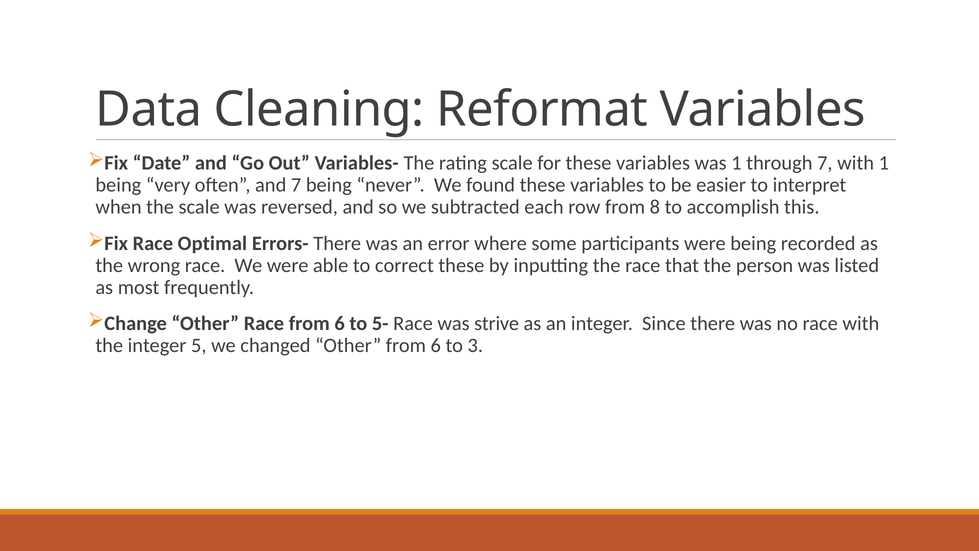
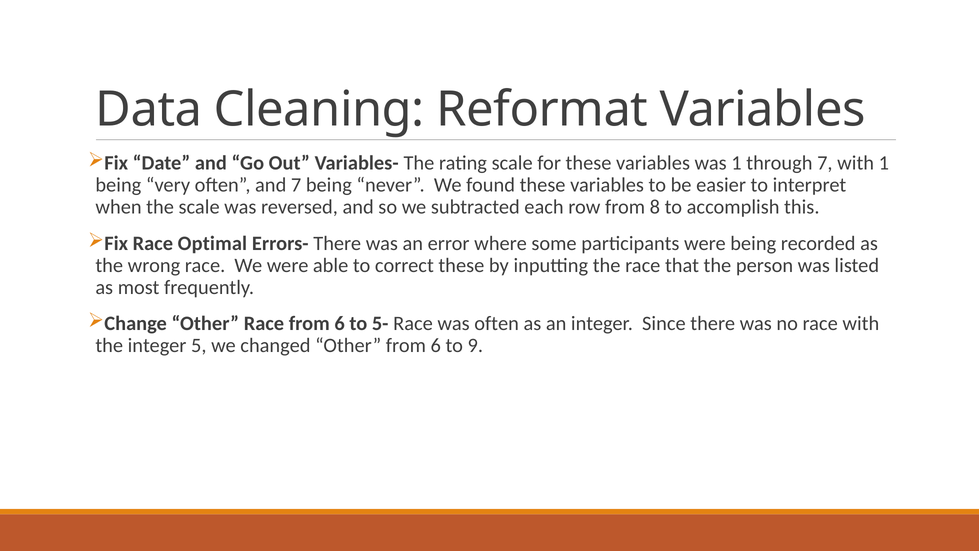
was strive: strive -> often (497, 324)
3: 3 -> 9 (475, 346)
